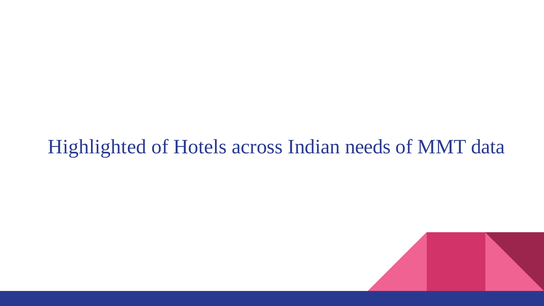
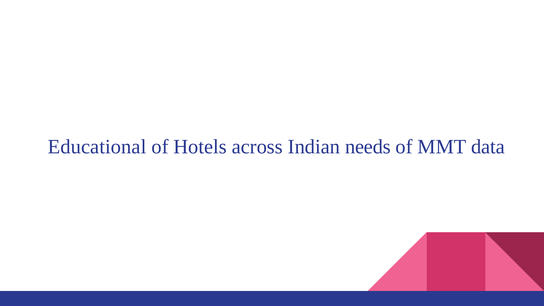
Highlighted: Highlighted -> Educational (97, 147)
